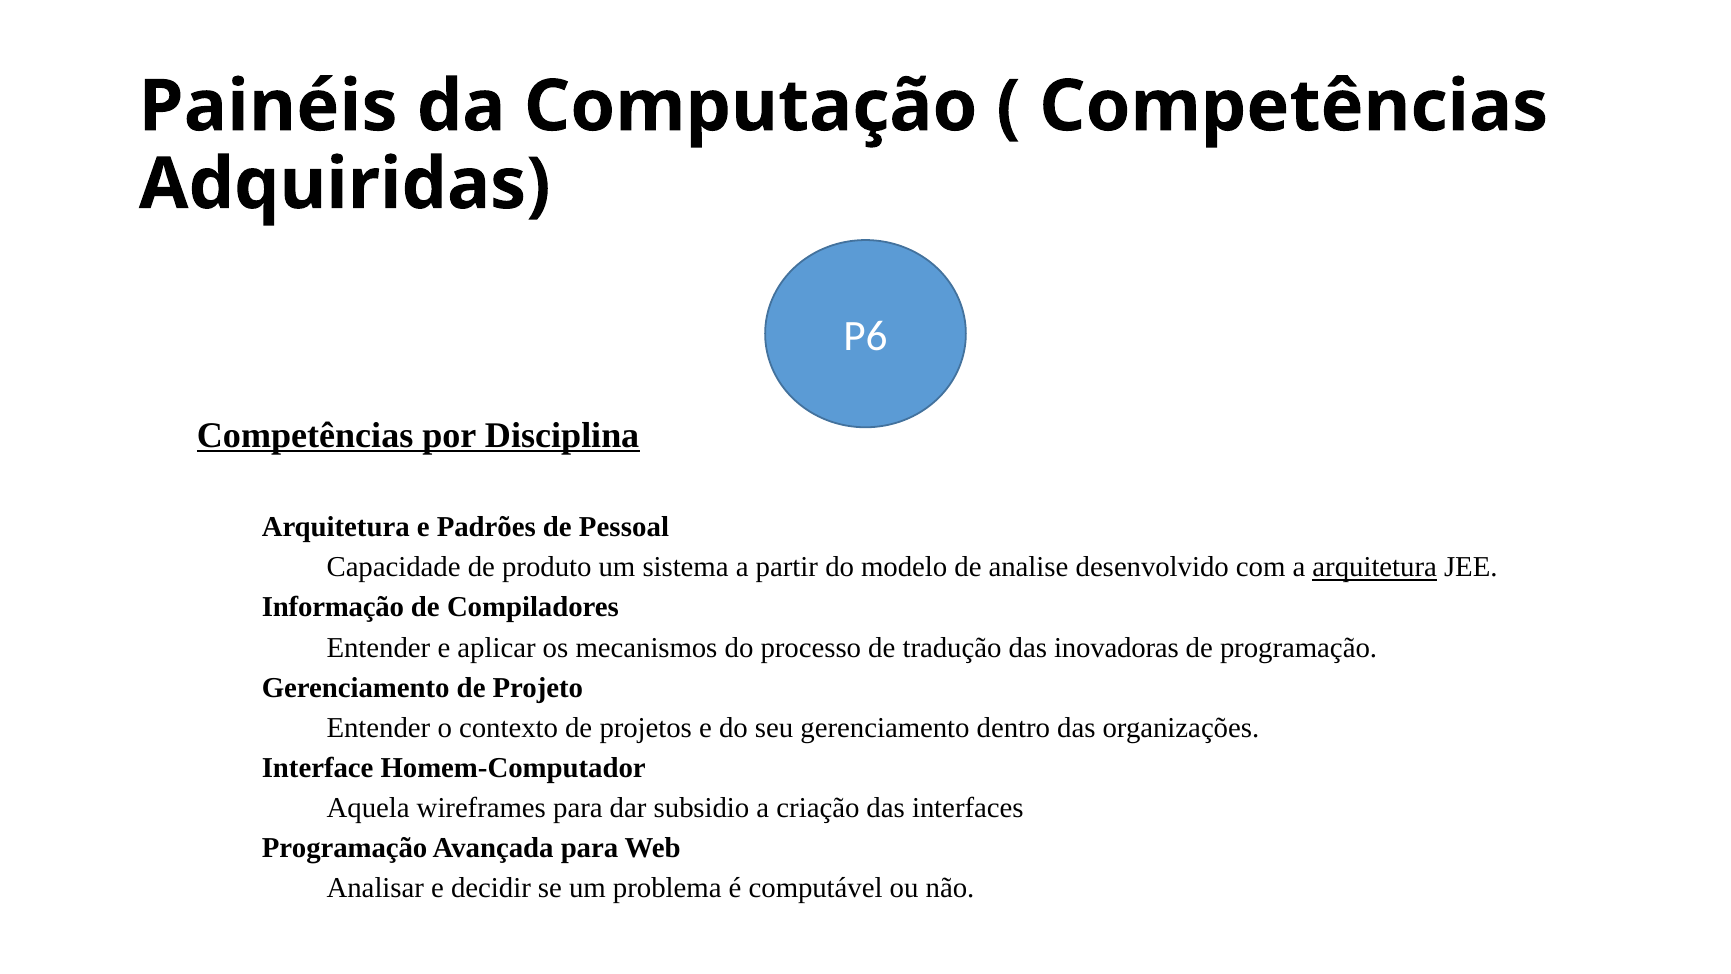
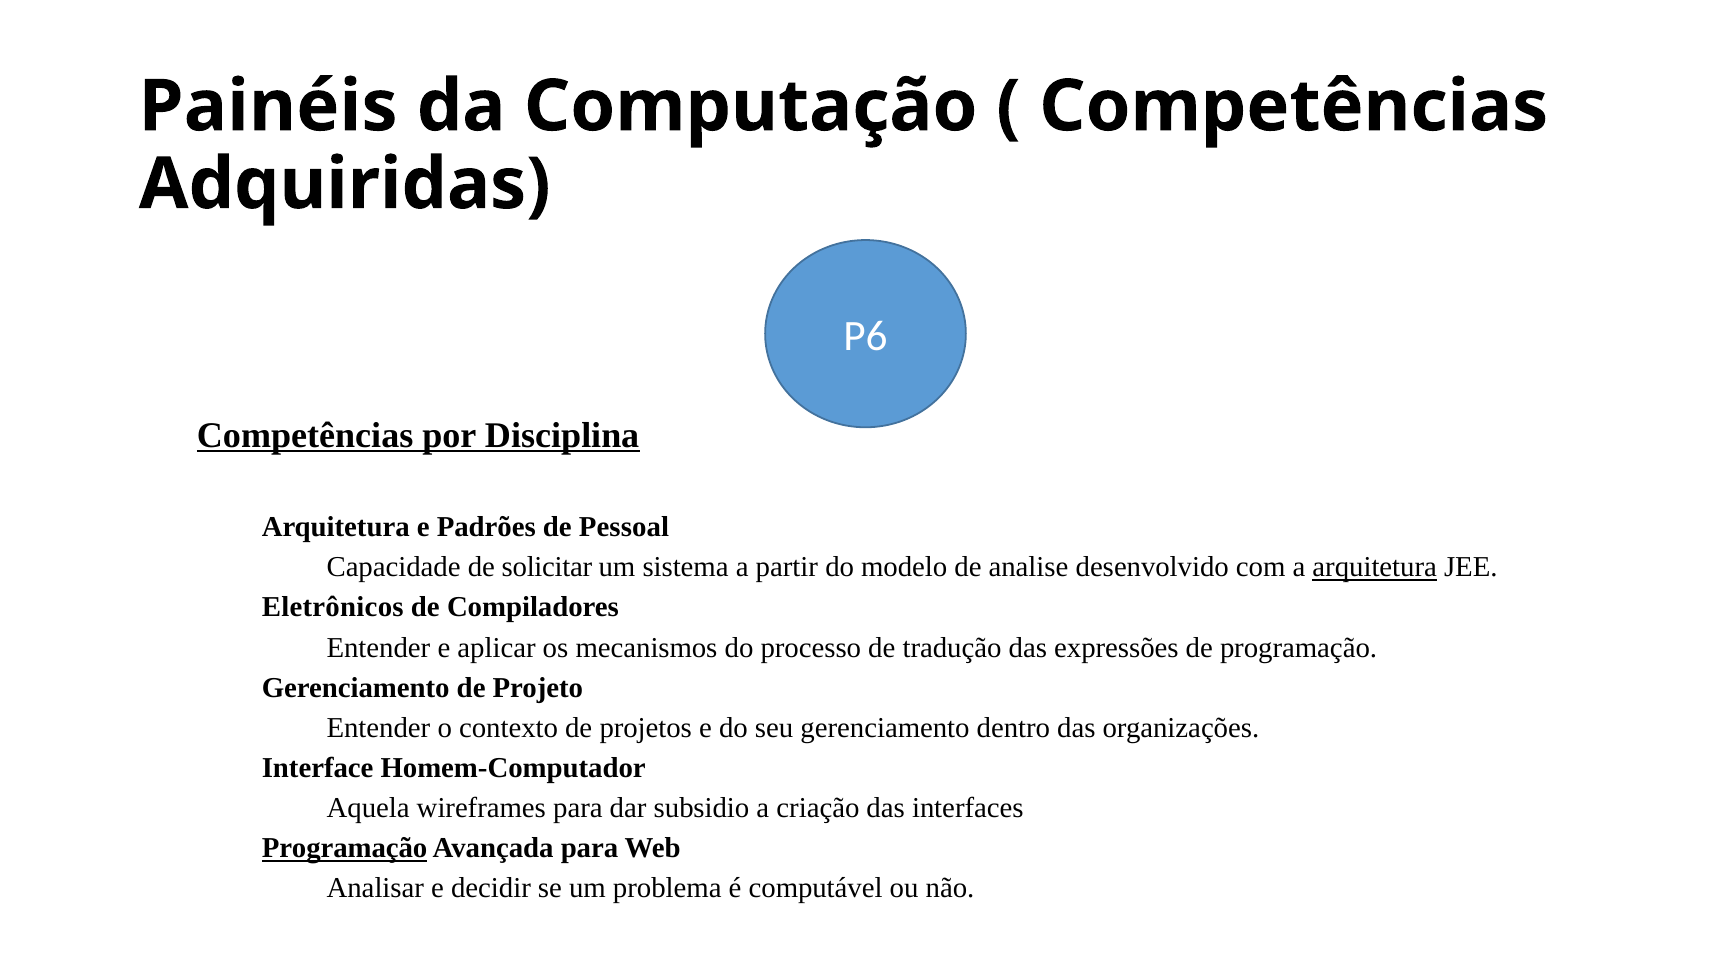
produto: produto -> solicitar (547, 567)
Informação: Informação -> Eletrônicos (333, 607)
inovadoras: inovadoras -> expressões (1116, 647)
Programação underline: none -> present (345, 848)
